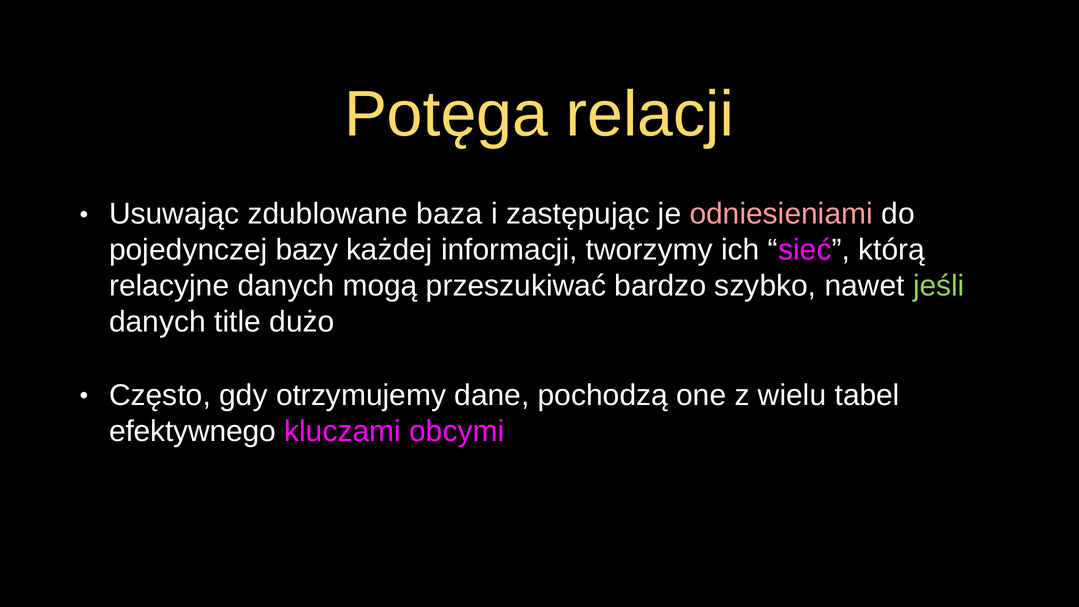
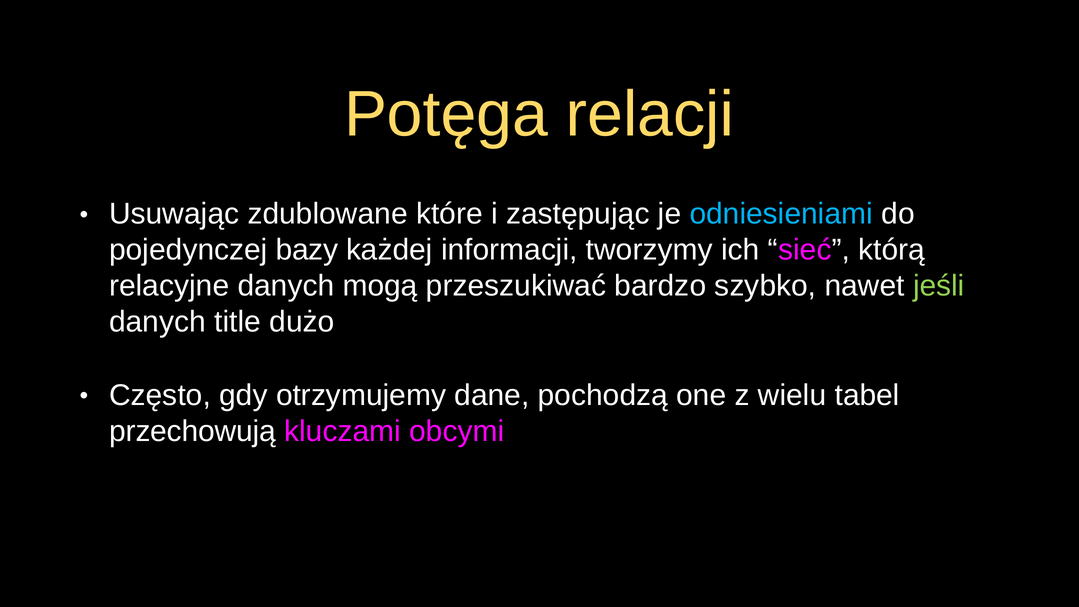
baza: baza -> które (449, 214)
odniesieniami colour: pink -> light blue (781, 214)
efektywnego: efektywnego -> przechowują (193, 431)
